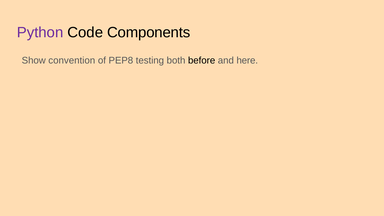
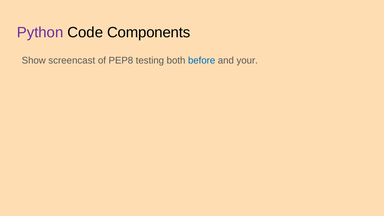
convention: convention -> screencast (72, 60)
before colour: black -> blue (202, 60)
here: here -> your (247, 60)
